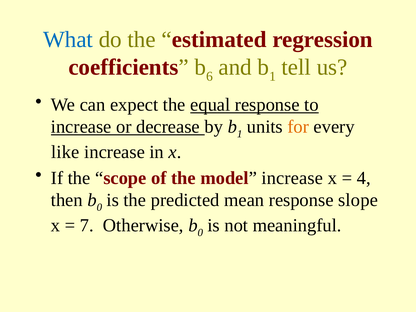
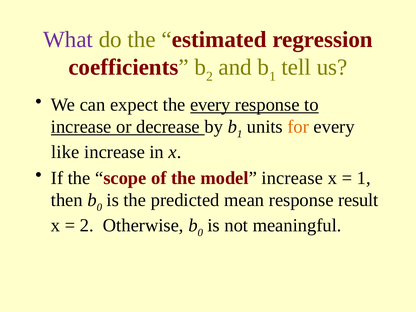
What colour: blue -> purple (68, 40)
6: 6 -> 2 (210, 76)
the equal: equal -> every (210, 105)
4: 4 -> 1 (364, 178)
slope: slope -> result (358, 200)
7: 7 -> 2 (87, 225)
